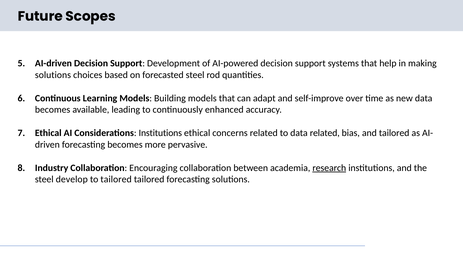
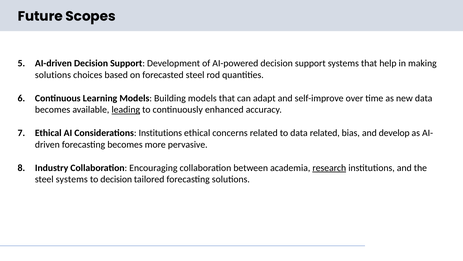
leading underline: none -> present (126, 110)
and tailored: tailored -> develop (394, 133)
steel develop: develop -> systems (72, 179)
to tailored: tailored -> decision (116, 179)
